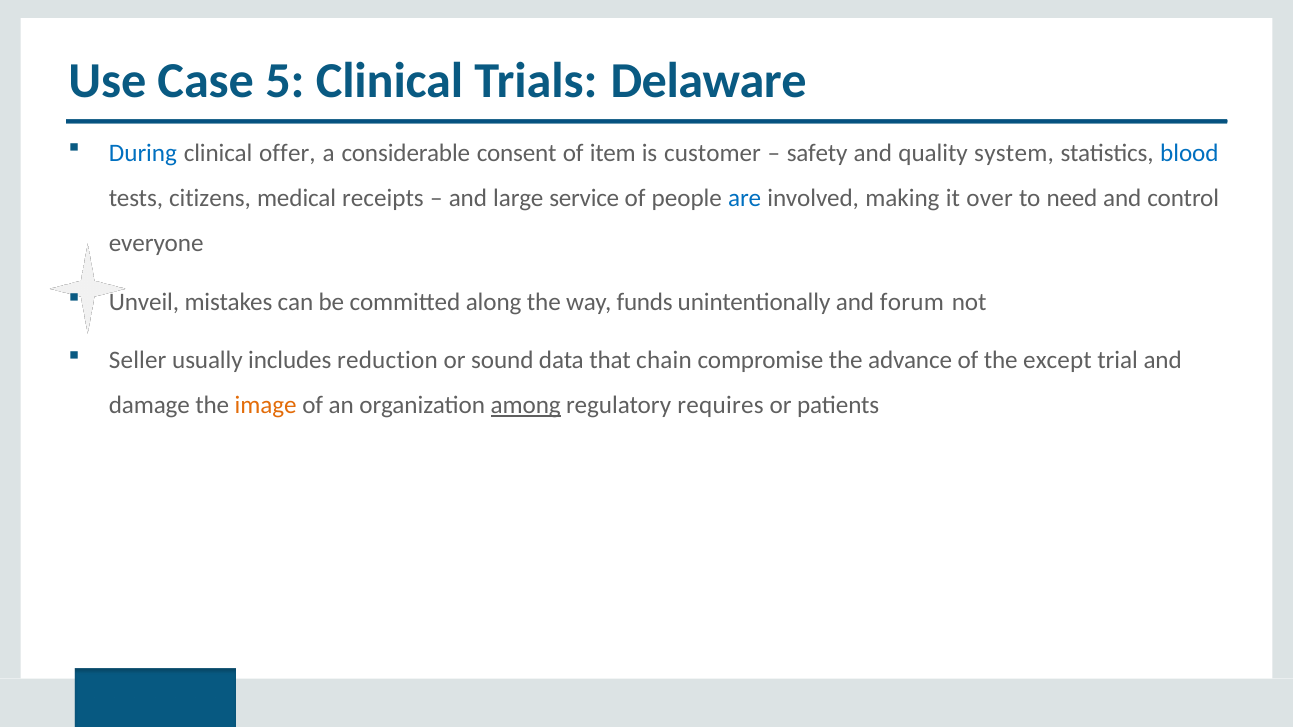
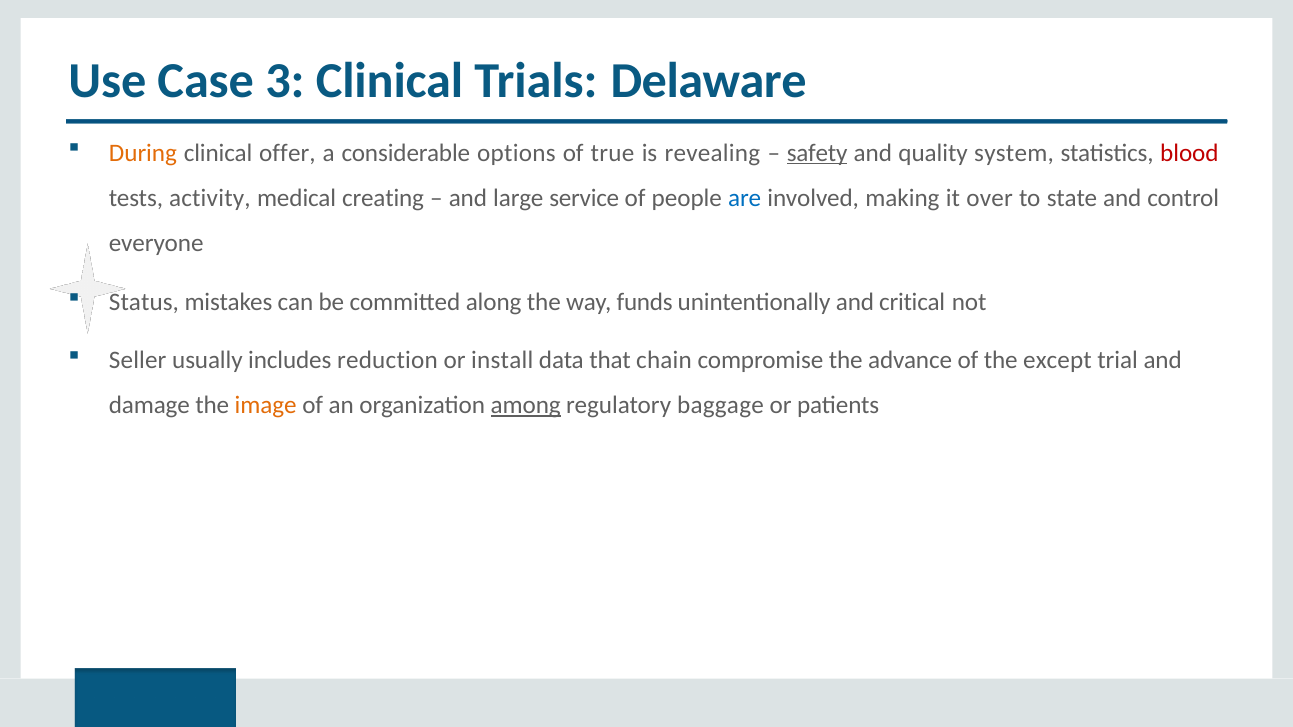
5: 5 -> 3 (285, 81)
During colour: blue -> orange (143, 153)
consent: consent -> options (516, 153)
item: item -> true (613, 153)
customer: customer -> revealing (712, 153)
safety underline: none -> present (817, 153)
blood colour: blue -> red (1189, 153)
citizens: citizens -> activity (210, 198)
receipts: receipts -> creating (383, 198)
need: need -> state (1072, 198)
Unveil: Unveil -> Status (144, 302)
forum: forum -> critical (912, 302)
sound: sound -> install (502, 360)
requires: requires -> baggage (720, 405)
